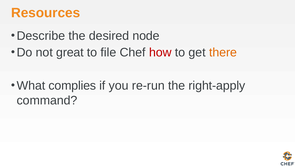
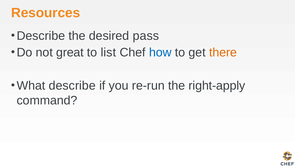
node: node -> pass (146, 36)
file: file -> list (108, 52)
how colour: red -> blue (160, 52)
What complies: complies -> describe (72, 86)
